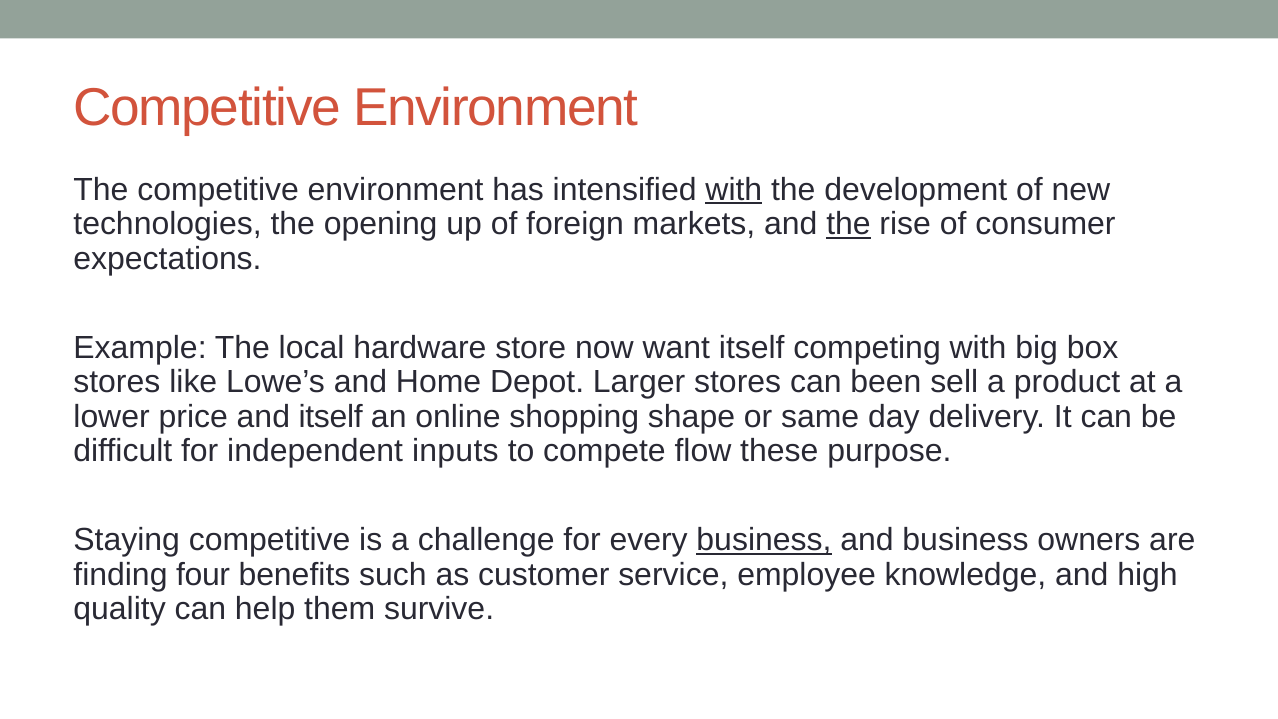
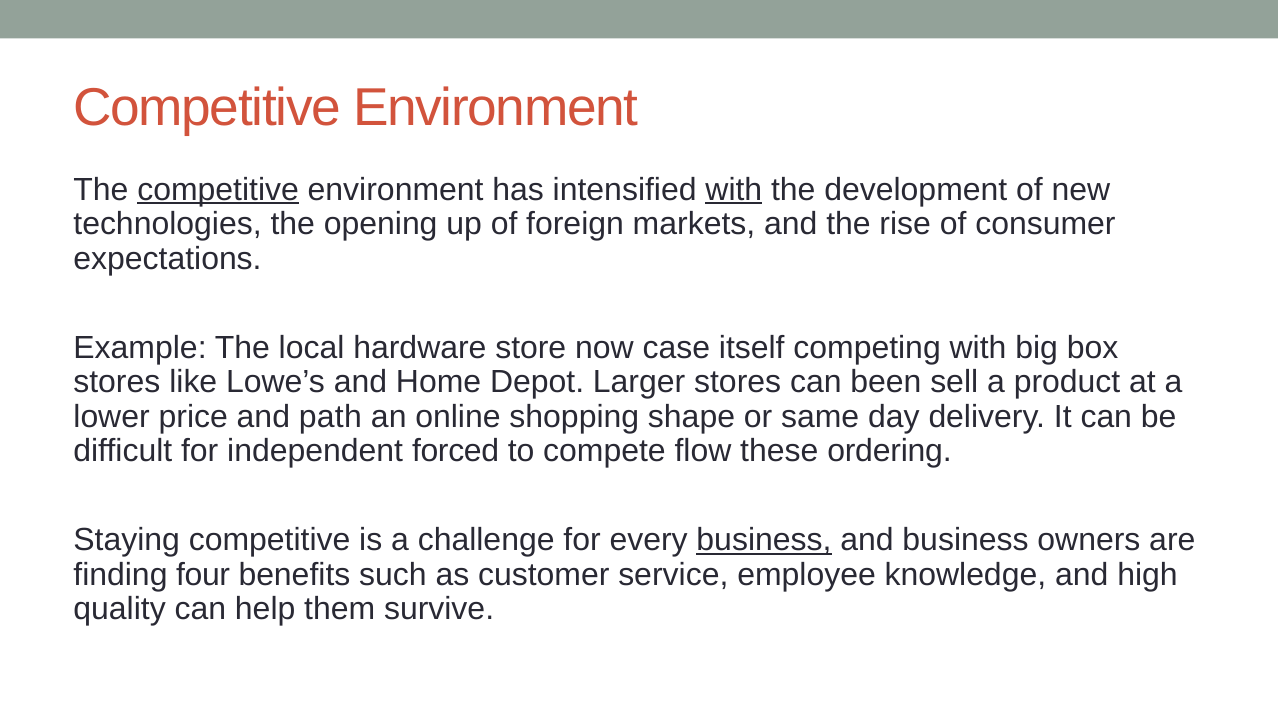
competitive underline: none -> present (218, 190)
the underline: present -> none (848, 224)
want: want -> case (676, 348)
and itself: itself -> path (330, 417)
inputs: inputs -> forced (456, 451)
purpose: purpose -> ordering (889, 451)
